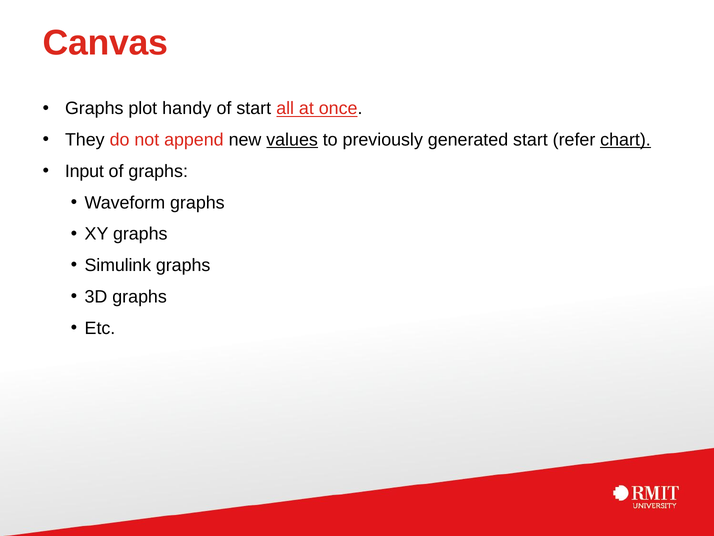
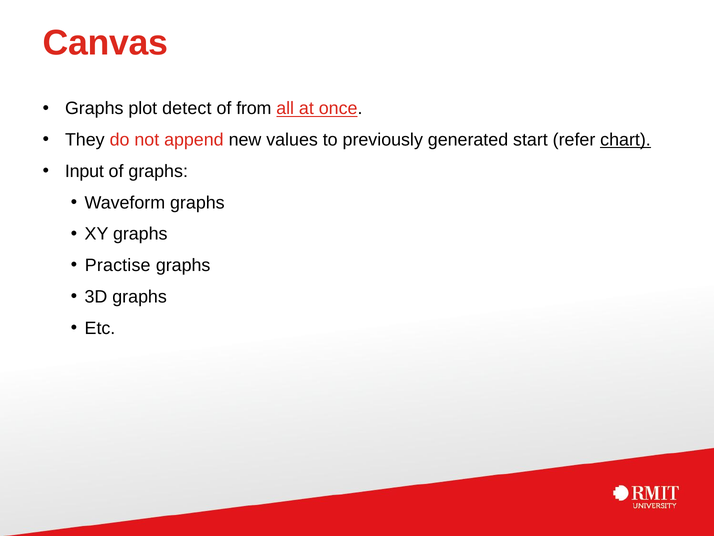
handy: handy -> detect (187, 108)
of start: start -> from (254, 108)
values underline: present -> none (292, 140)
Simulink: Simulink -> Practise (118, 265)
